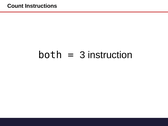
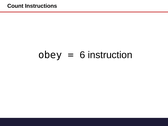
both: both -> obey (50, 55)
3: 3 -> 6 (82, 55)
